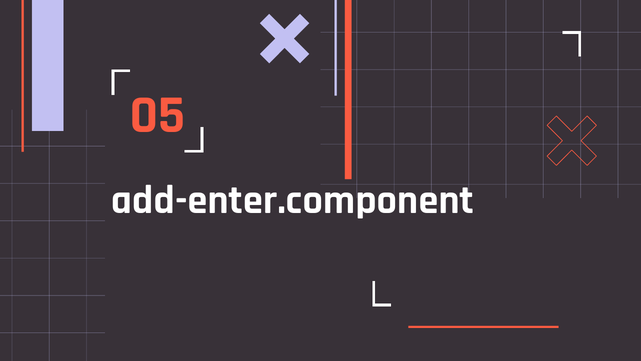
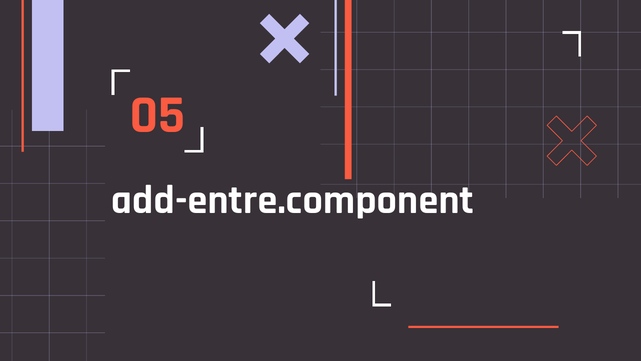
add-enter.component: add-enter.component -> add-entre.component (293, 200)
